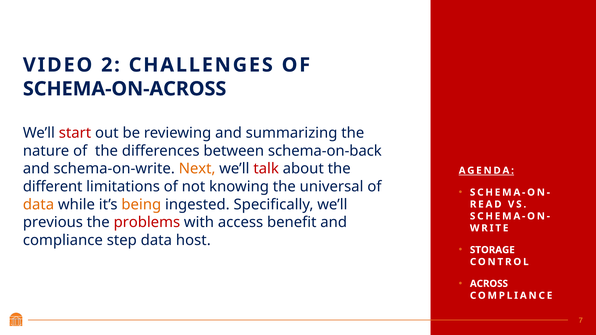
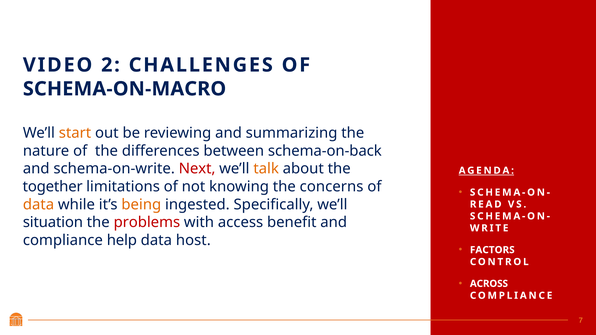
SCHEMA-ON-ACROSS: SCHEMA-ON-ACROSS -> SCHEMA-ON-MACRO (125, 89)
start colour: red -> orange (75, 133)
Next colour: orange -> red (197, 169)
talk colour: red -> orange (266, 169)
different: different -> together (53, 187)
universal: universal -> concerns (332, 187)
previous: previous -> situation (53, 223)
step: step -> help (122, 240)
STORAGE: STORAGE -> FACTORS (492, 250)
